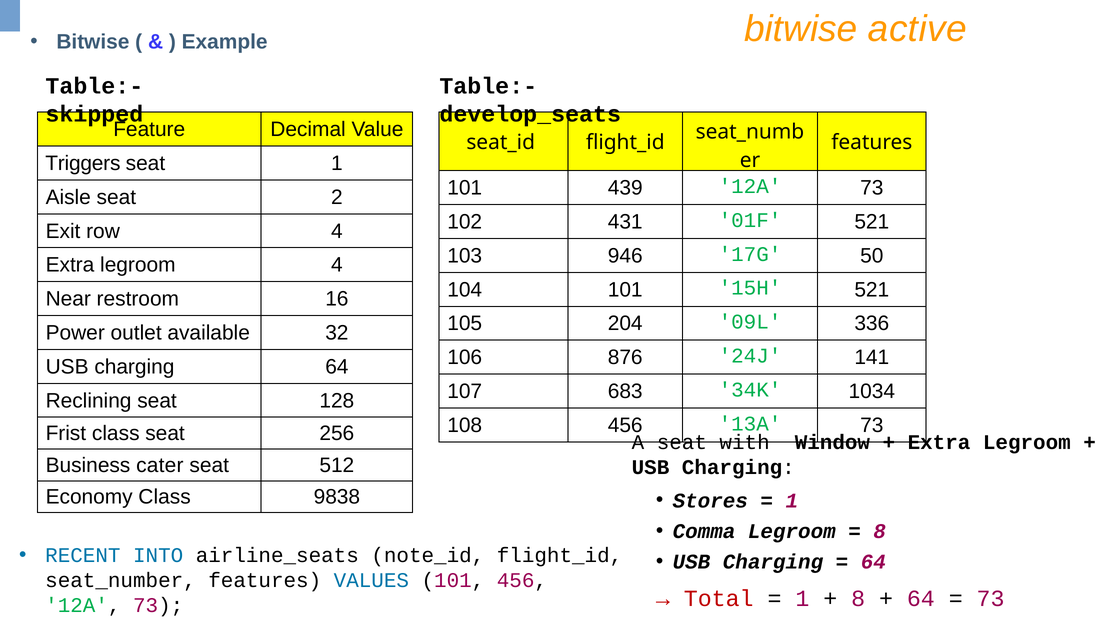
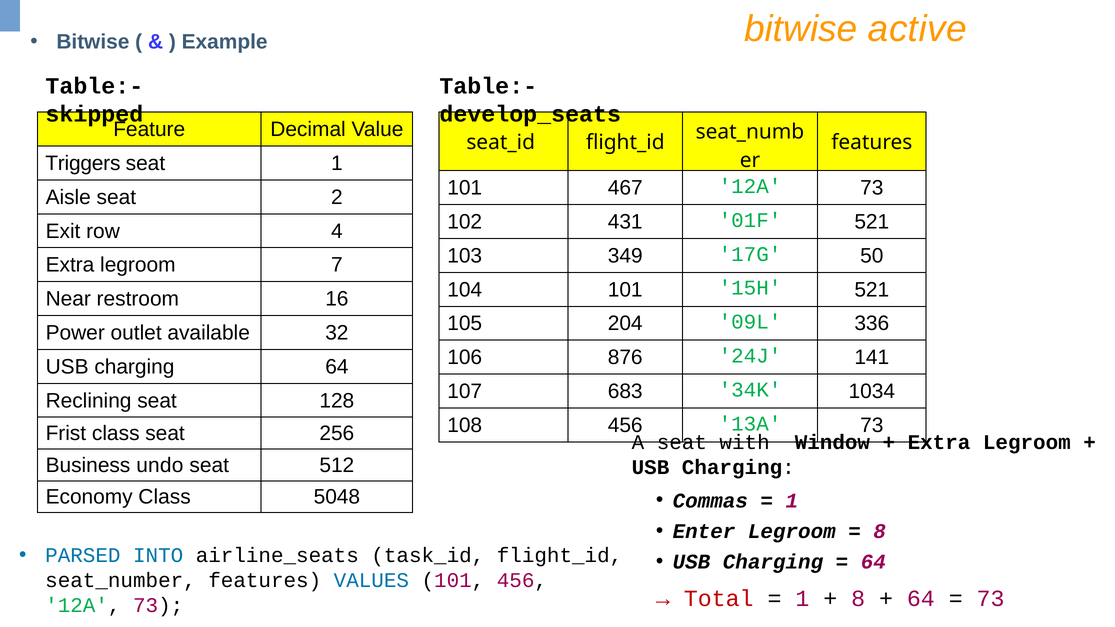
439: 439 -> 467 (625, 188)
946: 946 -> 349 (625, 256)
legroom 4: 4 -> 7 (337, 265)
cater: cater -> undo (160, 465)
9838: 9838 -> 5048 (337, 497)
Stores: Stores -> Commas (710, 501)
Comma: Comma -> Enter (704, 531)
RECENT: RECENT -> PARSED (83, 556)
note_id: note_id -> task_id (428, 556)
